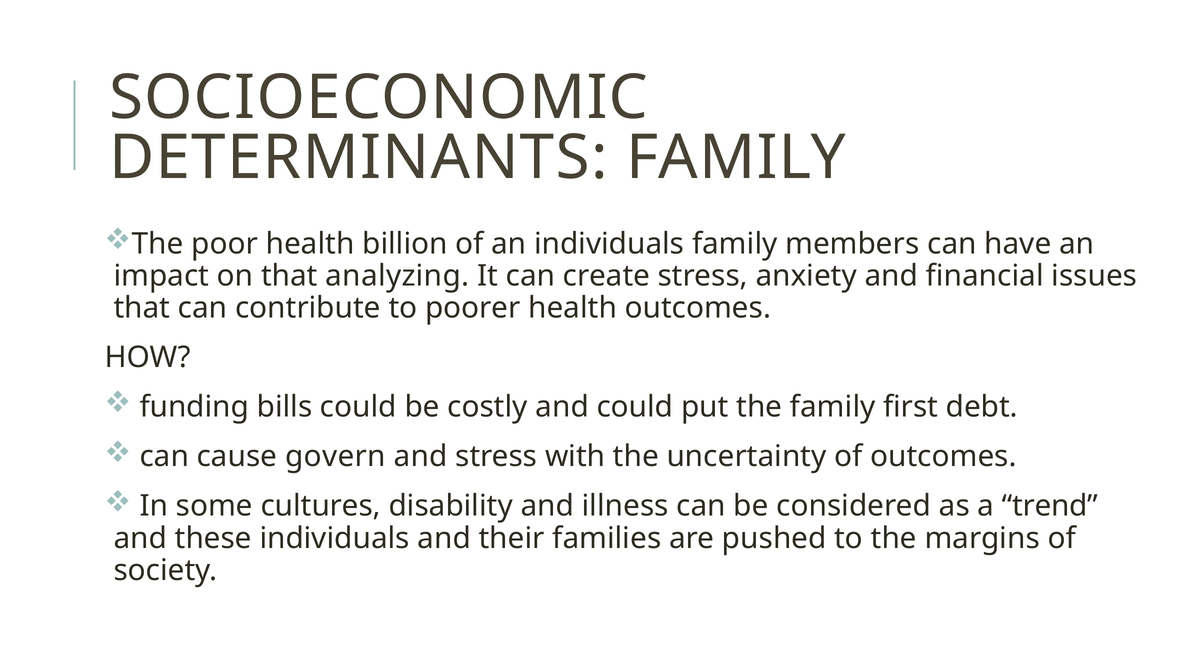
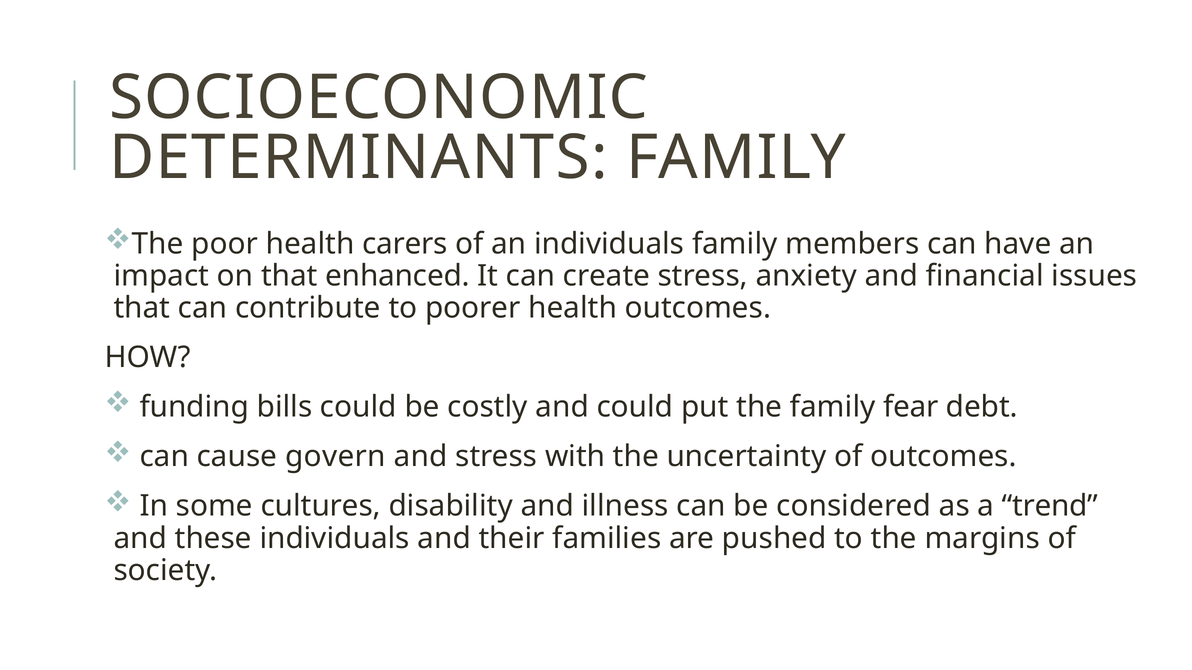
billion: billion -> carers (405, 244)
analyzing: analyzing -> enhanced (398, 276)
first: first -> fear (911, 407)
